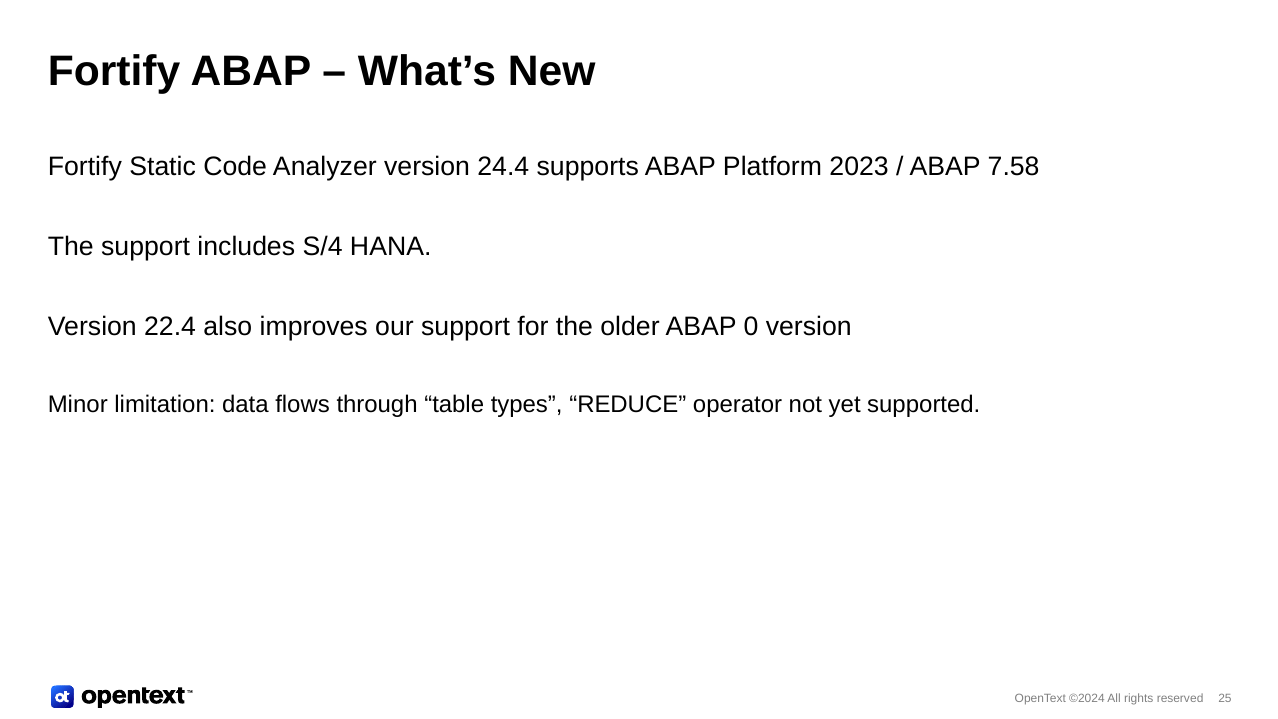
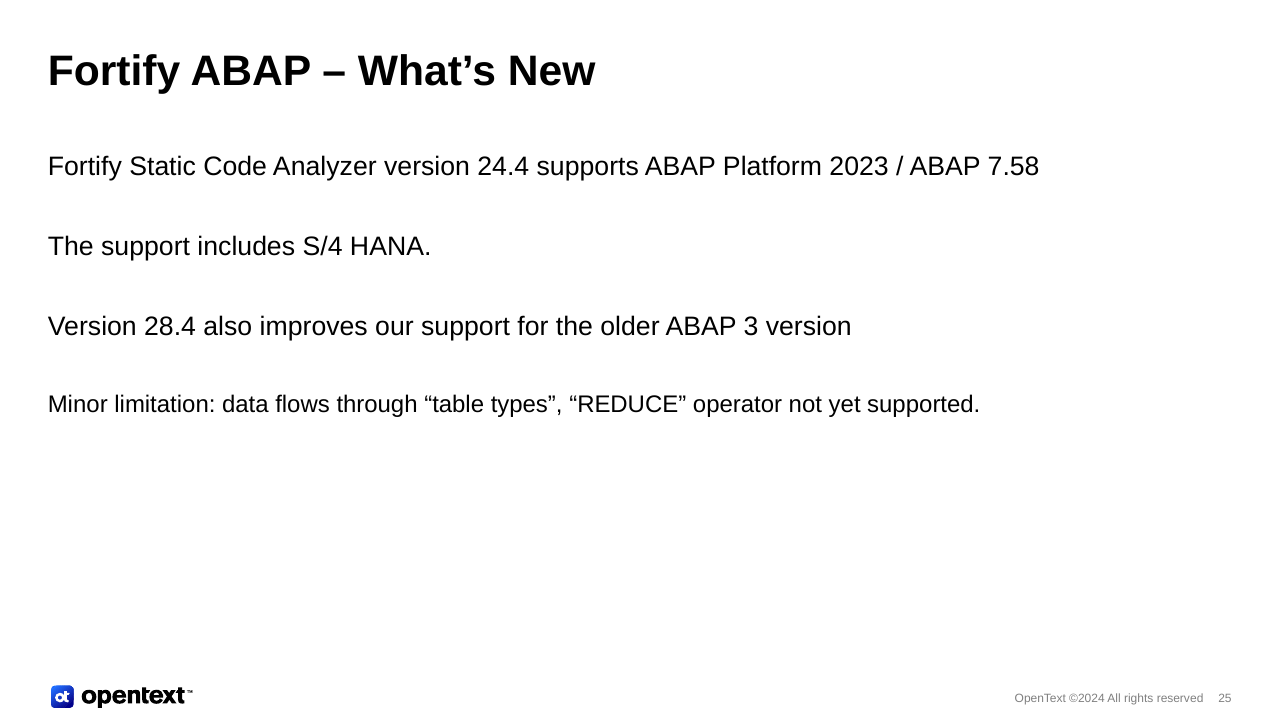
22.4: 22.4 -> 28.4 (170, 327)
0: 0 -> 3 (751, 327)
